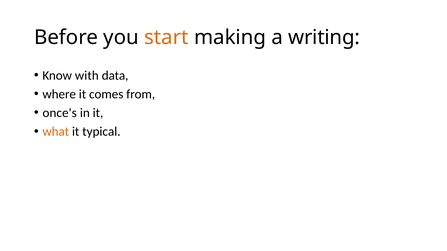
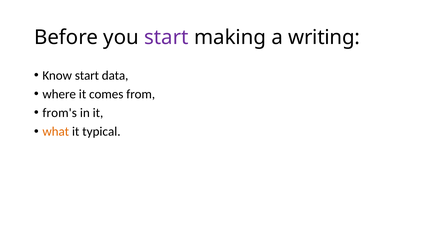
start colour: orange -> purple (166, 38)
Know with: with -> start (87, 76)
once's: once's -> from's (60, 113)
